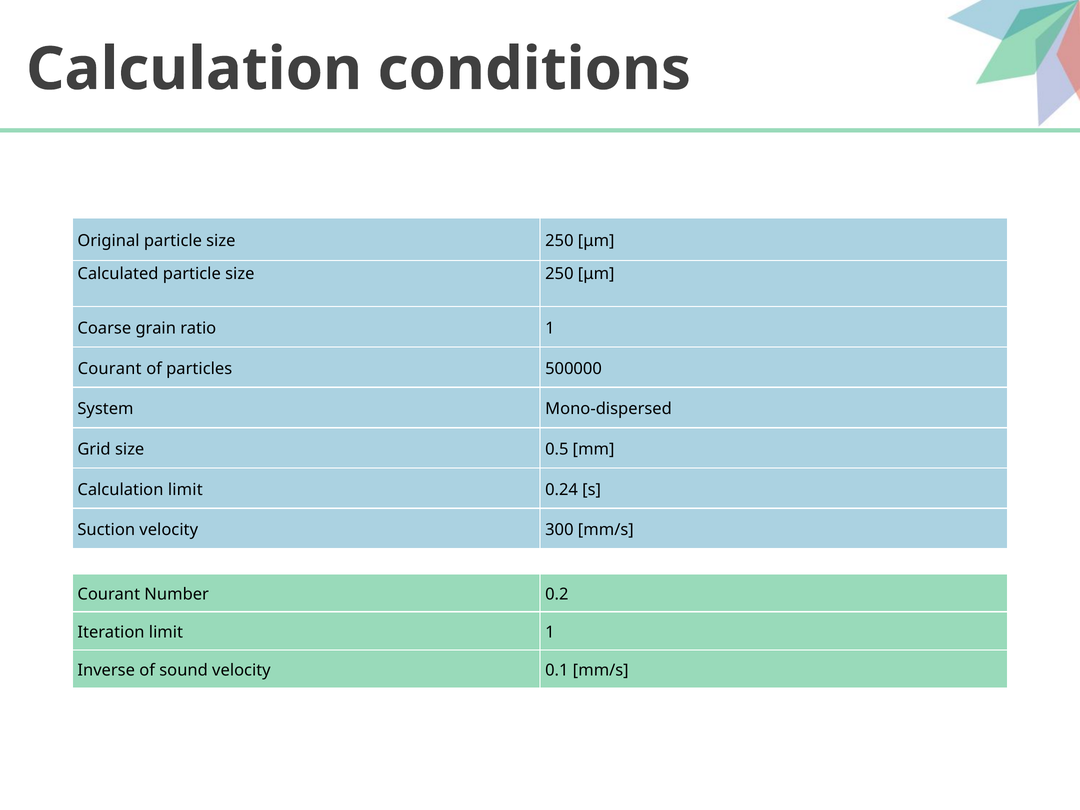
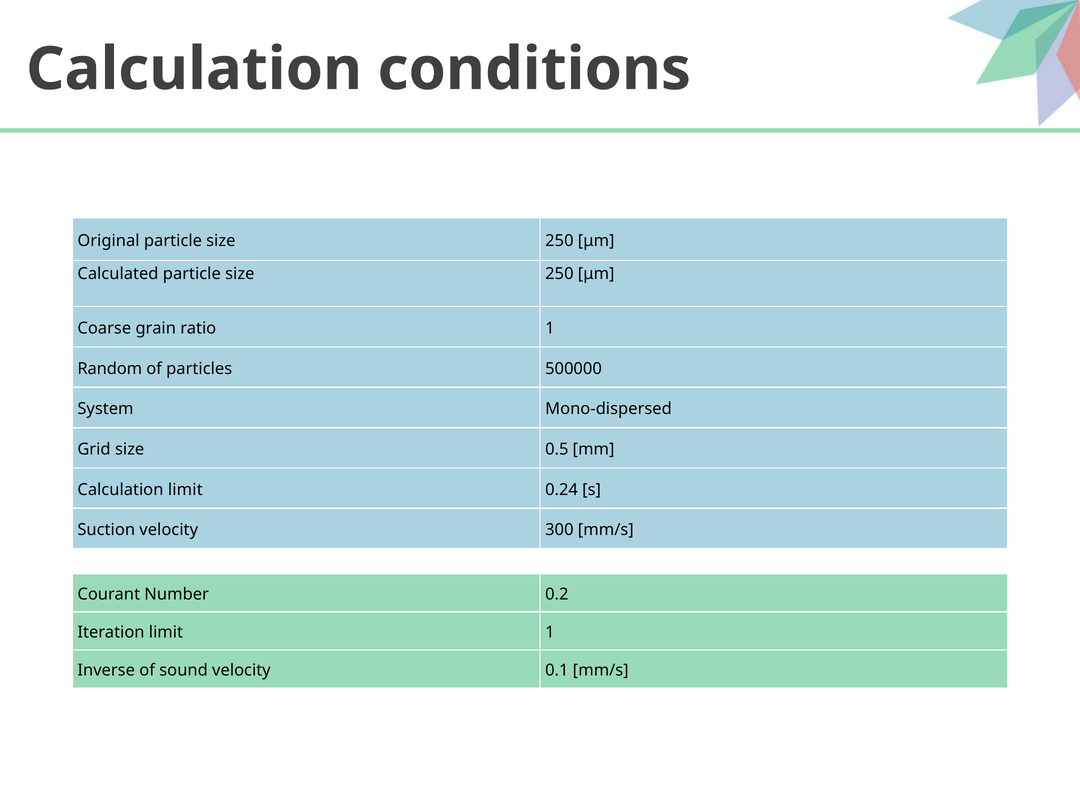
Courant: Courant -> Random (110, 369)
